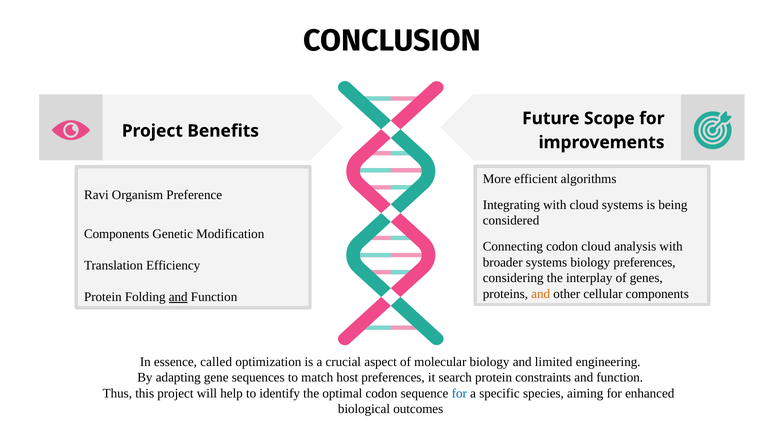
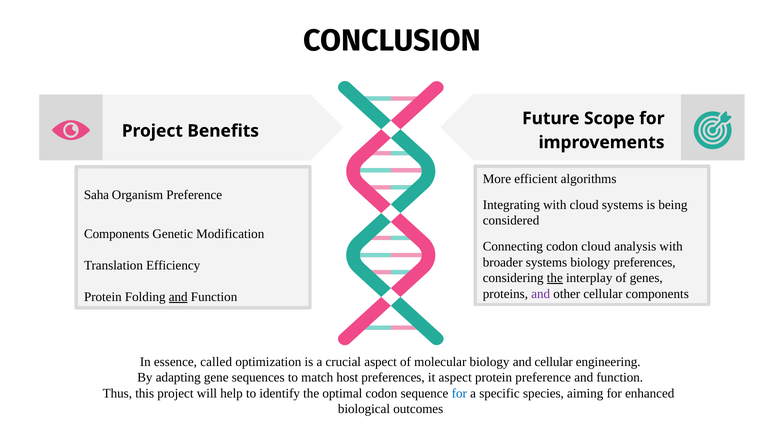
Ravi: Ravi -> Saha (96, 195)
the underline: none -> present (555, 278)
and colour: orange -> purple (541, 294)
and limited: limited -> cellular (554, 362)
it search: search -> aspect (455, 378)
protein constraints: constraints -> preference (543, 378)
